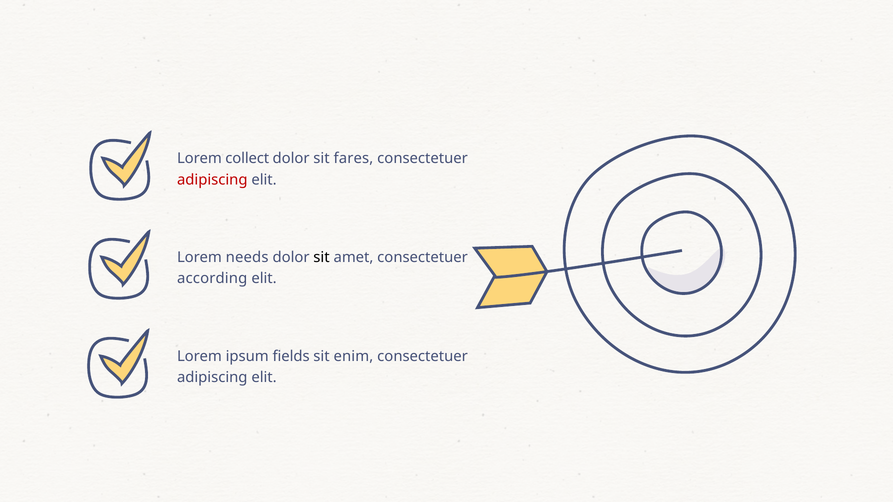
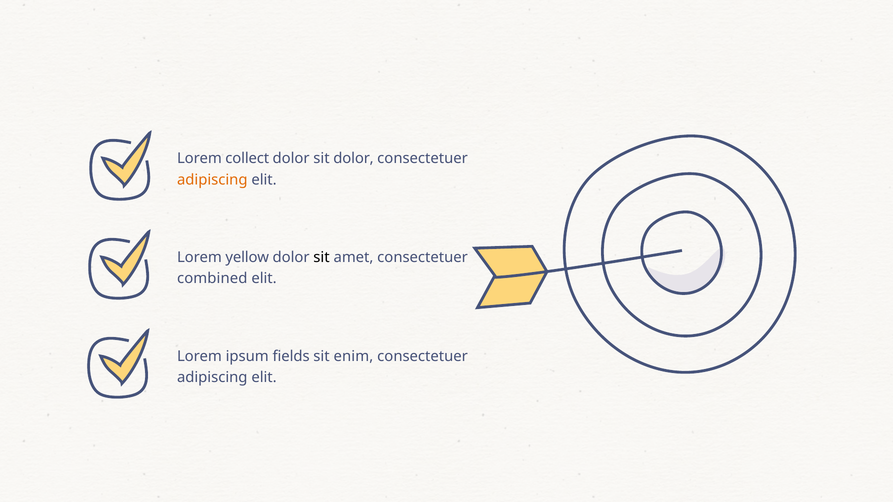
sit fares: fares -> dolor (354, 158)
adipiscing colour: red -> orange (212, 180)
needs: needs -> yellow (247, 257)
according: according -> combined (212, 279)
